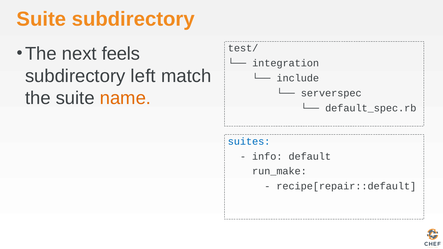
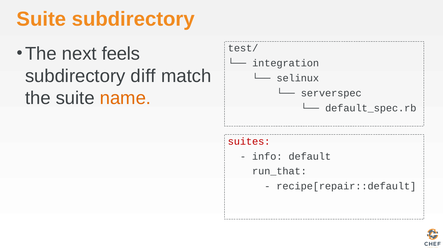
left: left -> diff (143, 76)
include: include -> selinux (298, 78)
suites colour: blue -> red (249, 142)
run_make: run_make -> run_that (279, 171)
